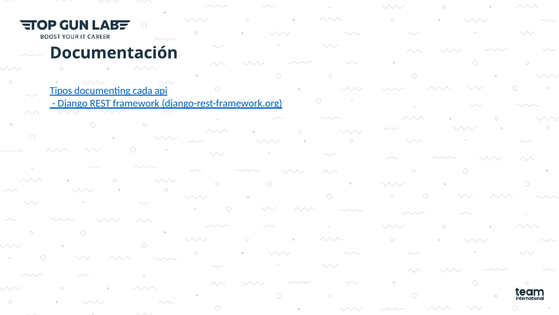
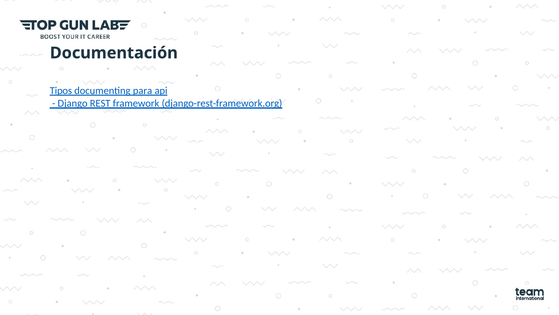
cada: cada -> para (142, 90)
